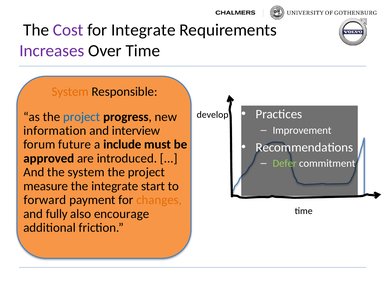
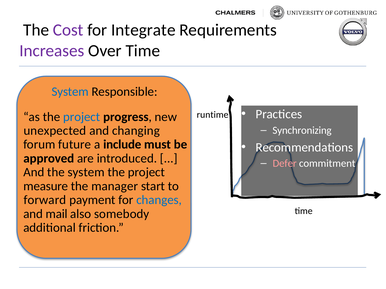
System colour: orange -> blue (70, 92)
develop: develop -> runtime (213, 115)
Improvement: Improvement -> Synchronizing (302, 131)
information: information -> unexpected (55, 131)
interview: interview -> changing (136, 131)
Defer colour: light green -> pink (285, 164)
the integrate: integrate -> manager (115, 186)
changes colour: orange -> blue (159, 200)
fully: fully -> mail (57, 214)
encourage: encourage -> somebody (122, 214)
